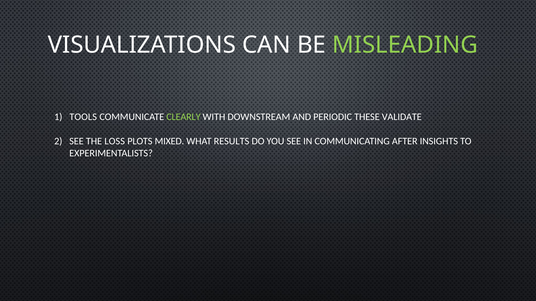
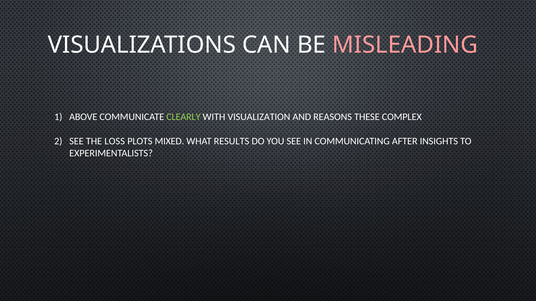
MISLEADING colour: light green -> pink (405, 45)
TOOLS: TOOLS -> ABOVE (83, 117)
DOWNSTREAM: DOWNSTREAM -> VISUALIZATION (259, 117)
PERIODIC: PERIODIC -> REASONS (333, 117)
VALIDATE: VALIDATE -> COMPLEX (402, 117)
